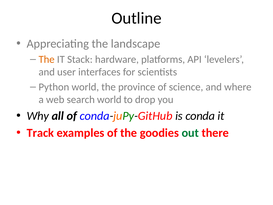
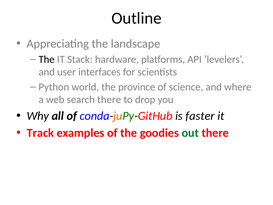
The colour: orange -> black (47, 59)
search world: world -> there (109, 100)
conda: conda -> faster (200, 116)
